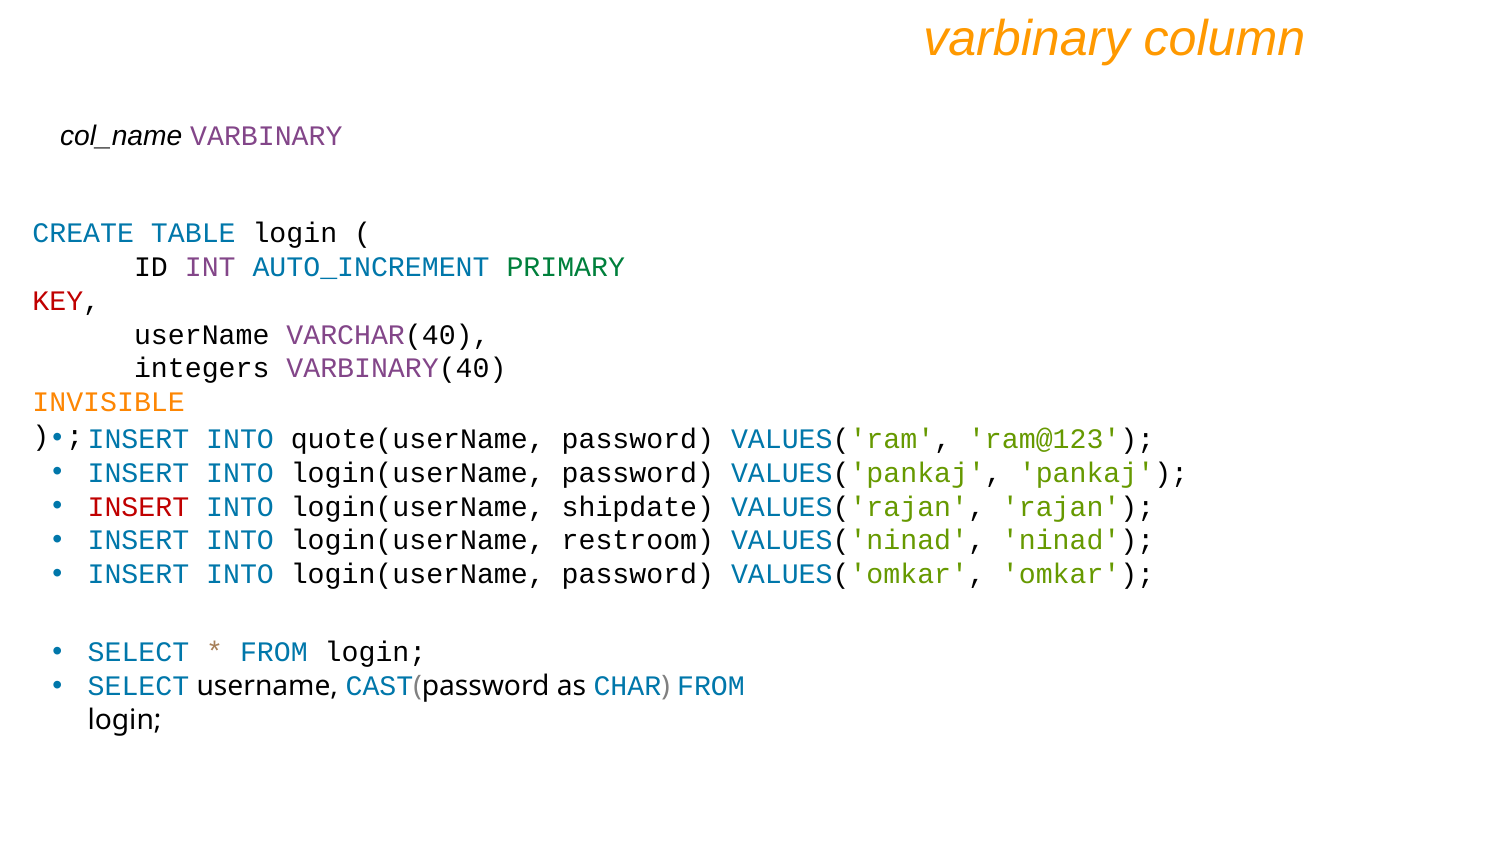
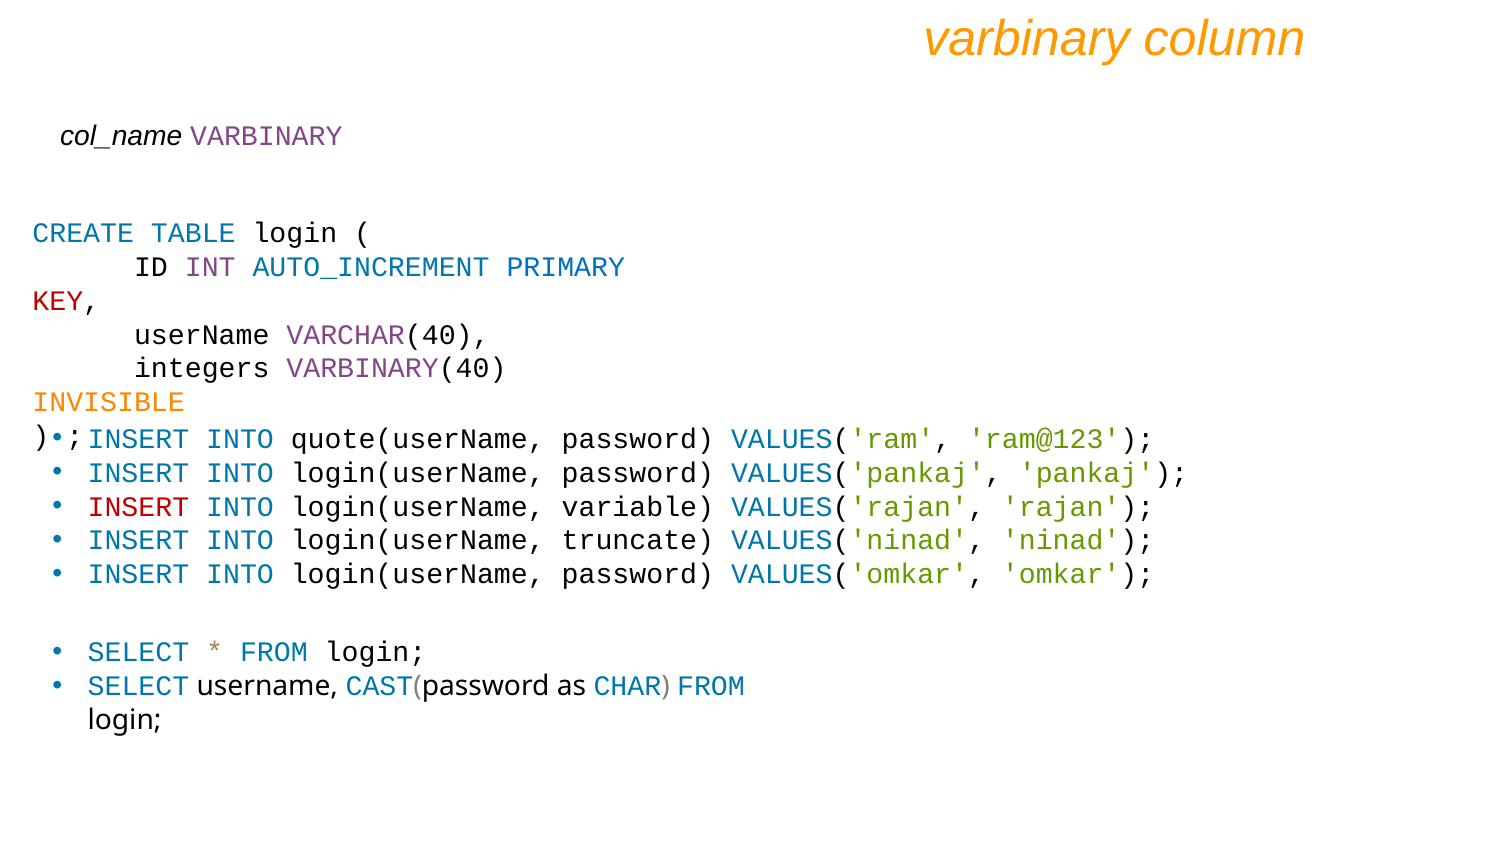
PRIMARY colour: green -> blue (566, 267)
shipdate: shipdate -> variable (638, 507)
restroom: restroom -> truncate (638, 540)
